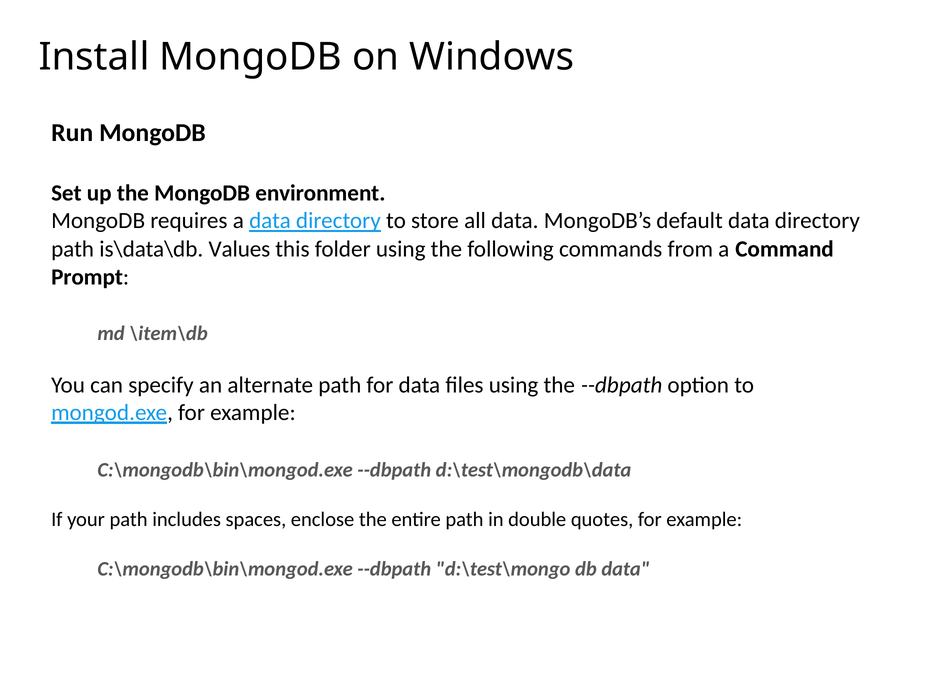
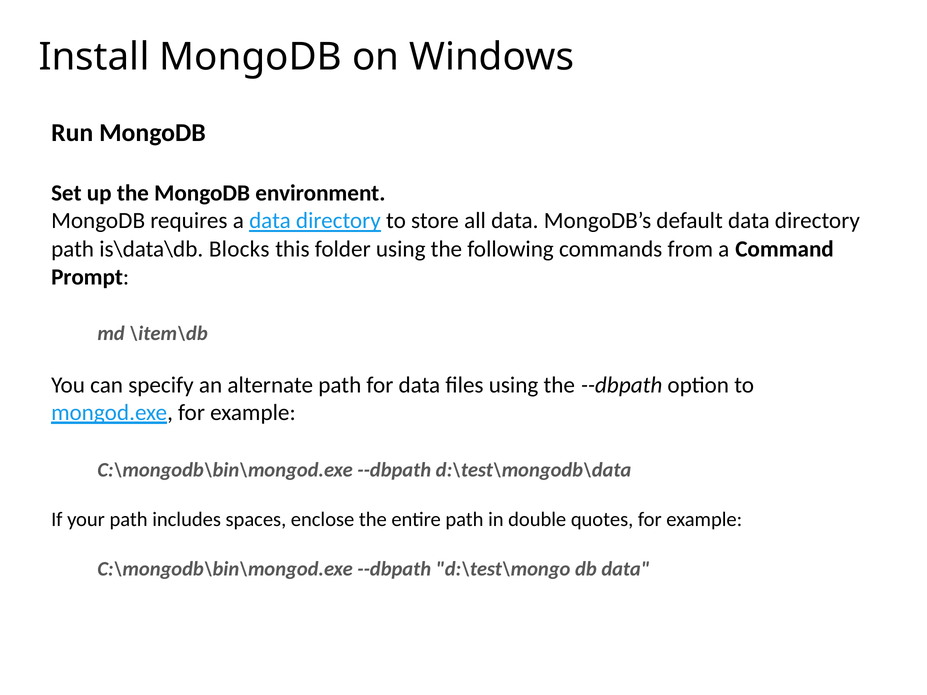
Values: Values -> Blocks (239, 249)
